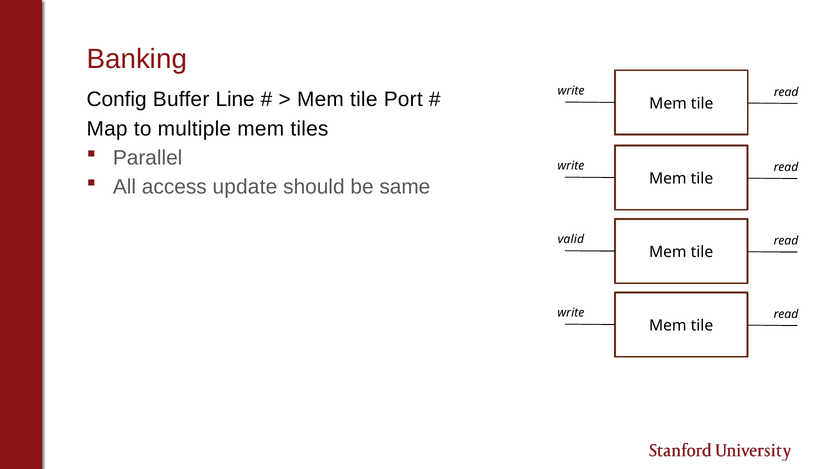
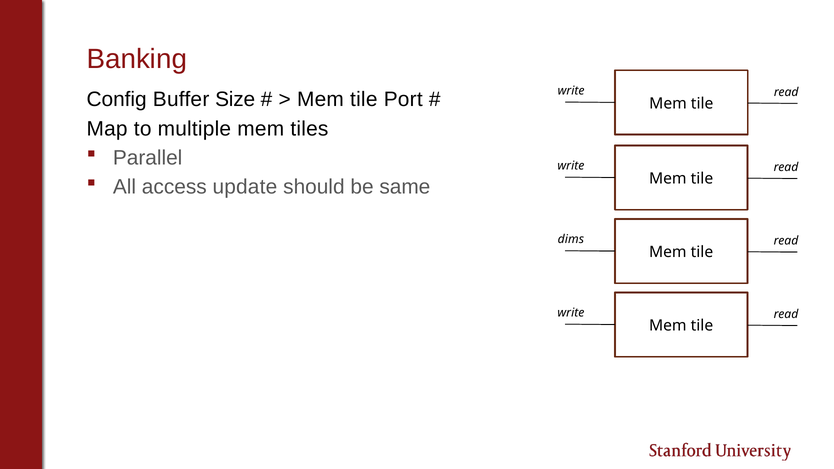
Line: Line -> Size (235, 100)
valid: valid -> dims (571, 239)
